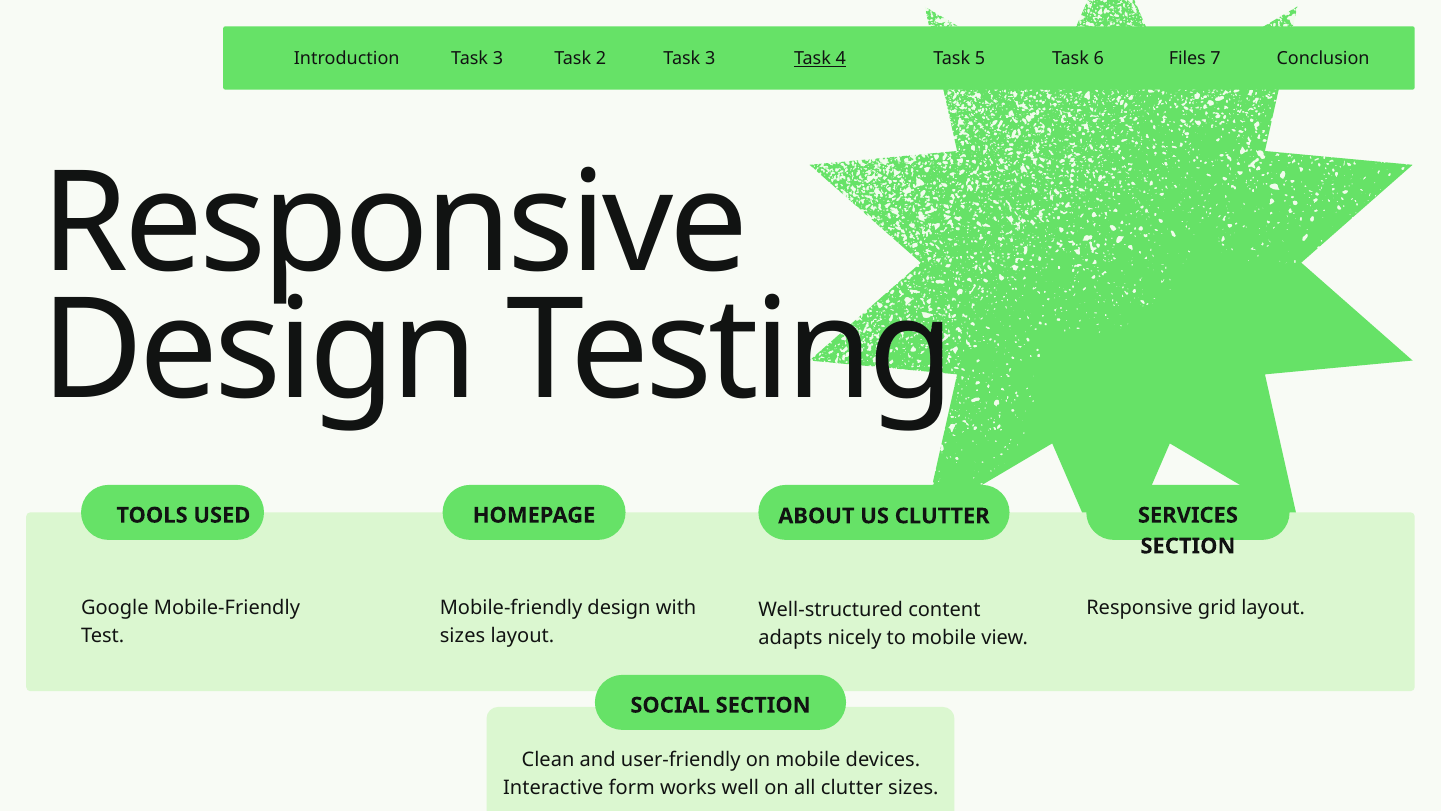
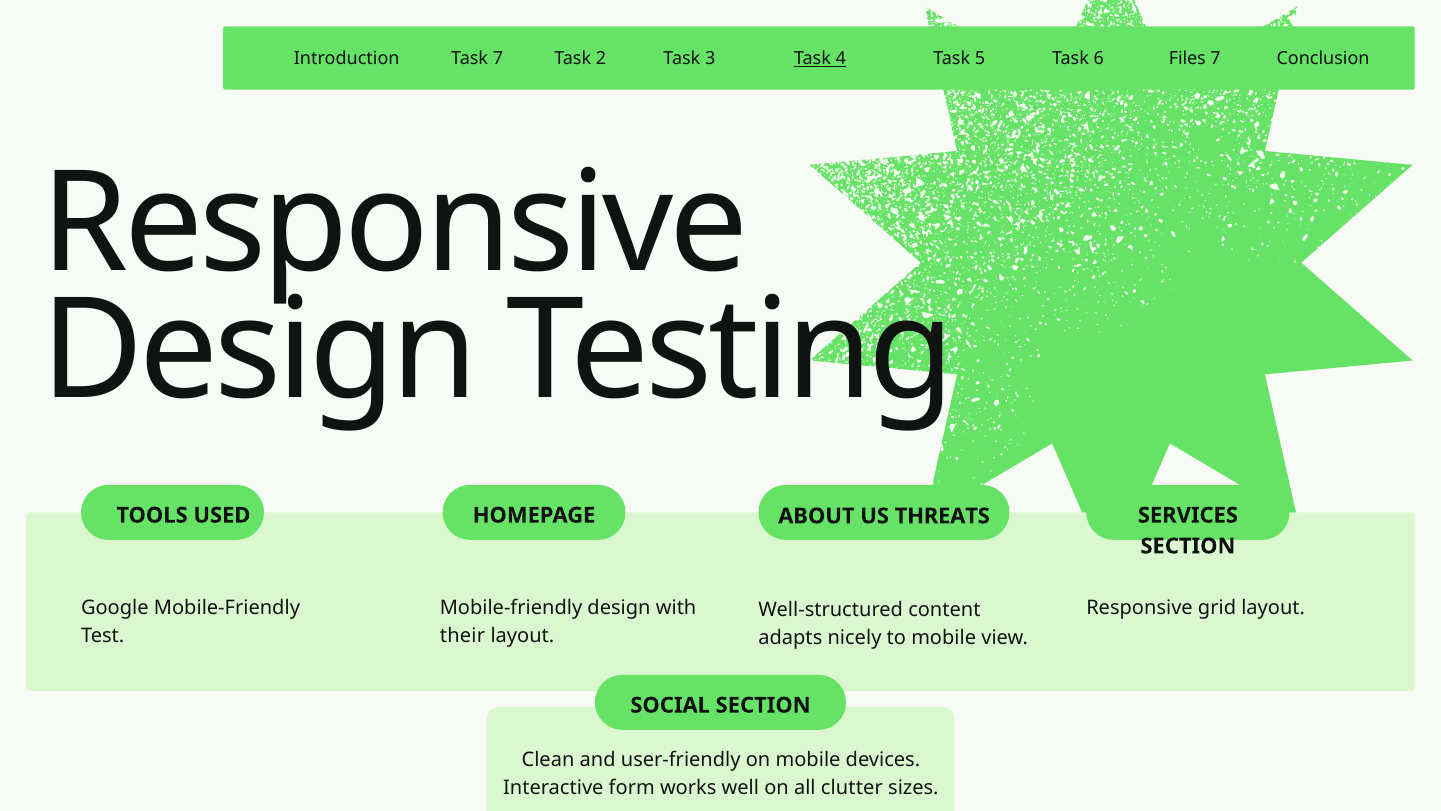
Introduction Task 3: 3 -> 7 (498, 59)
US CLUTTER: CLUTTER -> THREATS (942, 516)
sizes: sizes -> their (462, 636)
